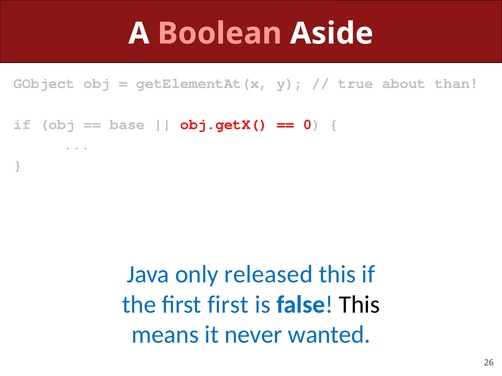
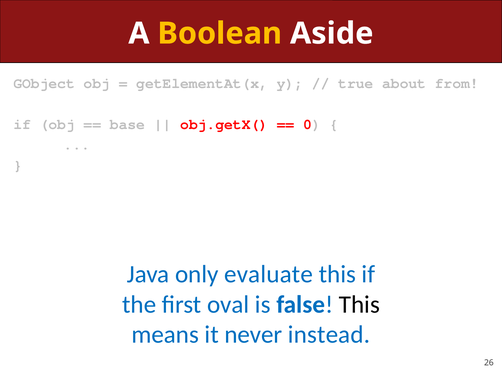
Boolean colour: pink -> yellow (220, 34)
than: than -> from (457, 83)
released: released -> evaluate (269, 275)
first first: first -> oval (228, 305)
wanted: wanted -> instead (329, 335)
